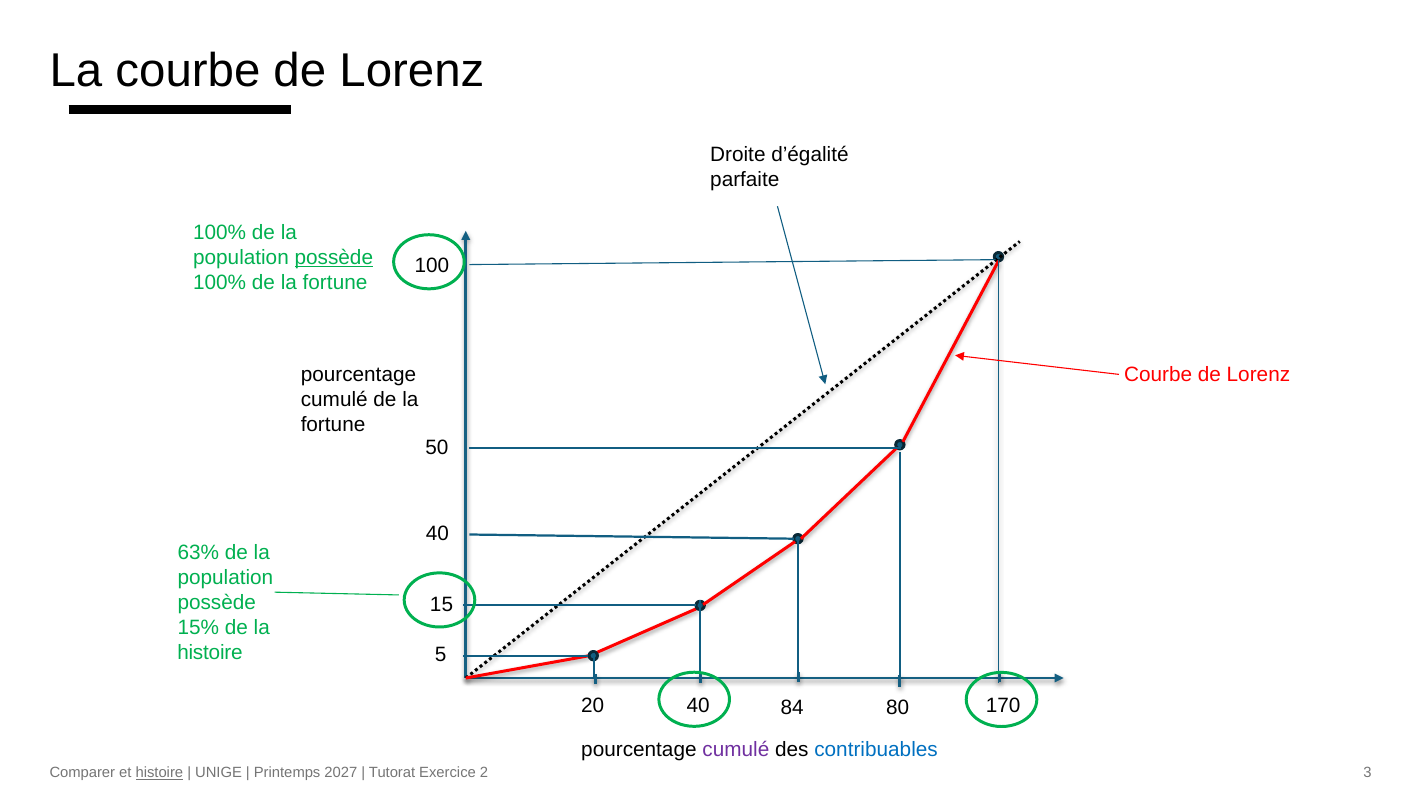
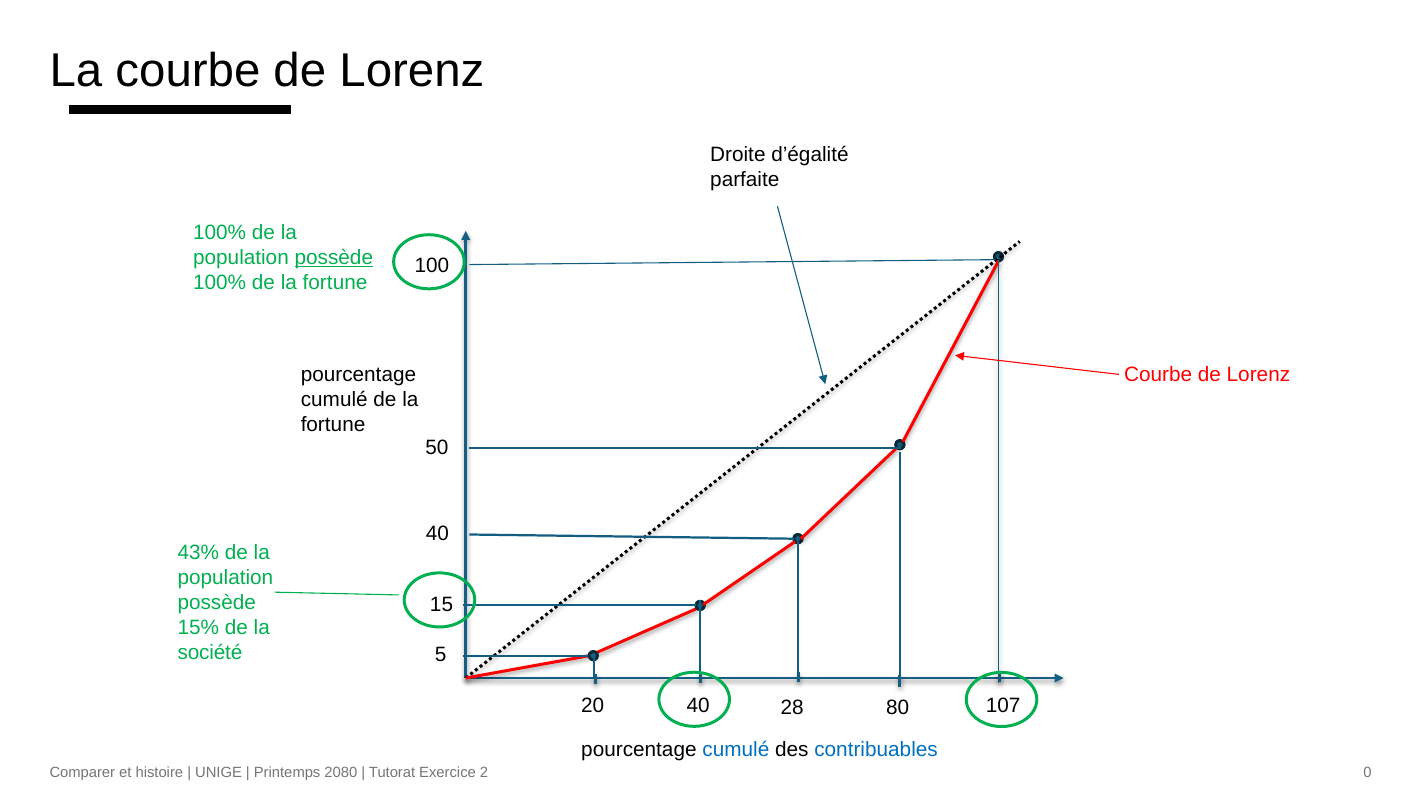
63%: 63% -> 43% (198, 553)
histoire: histoire -> société (210, 653)
84: 84 -> 28 (792, 707)
170: 170 -> 107 (1003, 706)
cumulé colour: purple -> blue (736, 750)
histoire underline: present -> none (159, 773)
2027: 2027 -> 2080 (341, 773)
3: 3 -> 0 (1368, 773)
